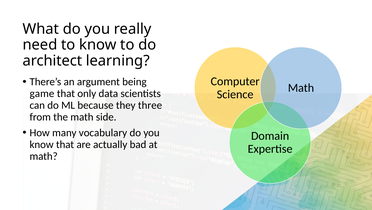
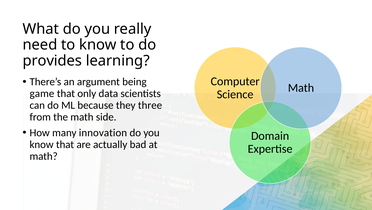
architect: architect -> provides (52, 61)
vocabulary: vocabulary -> innovation (103, 132)
